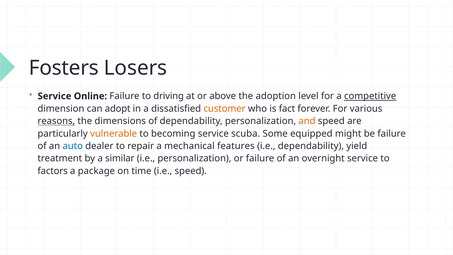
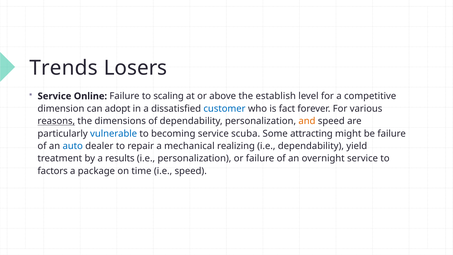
Fosters: Fosters -> Trends (64, 68)
driving: driving -> scaling (169, 96)
adoption: adoption -> establish (276, 96)
competitive underline: present -> none (370, 96)
customer colour: orange -> blue (225, 109)
vulnerable colour: orange -> blue (114, 133)
equipped: equipped -> attracting (311, 133)
features: features -> realizing (236, 146)
similar: similar -> results (120, 158)
